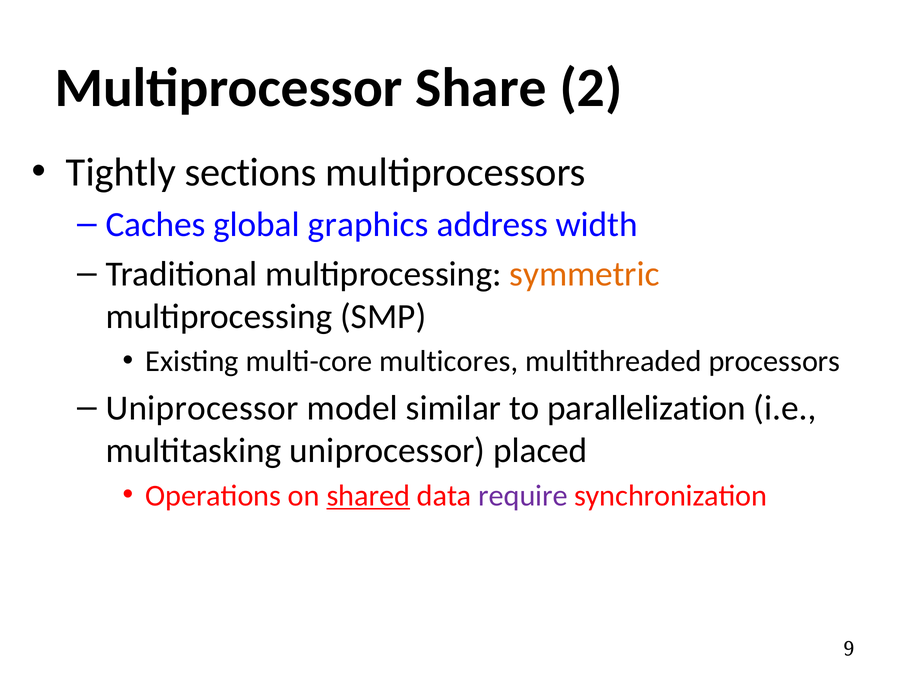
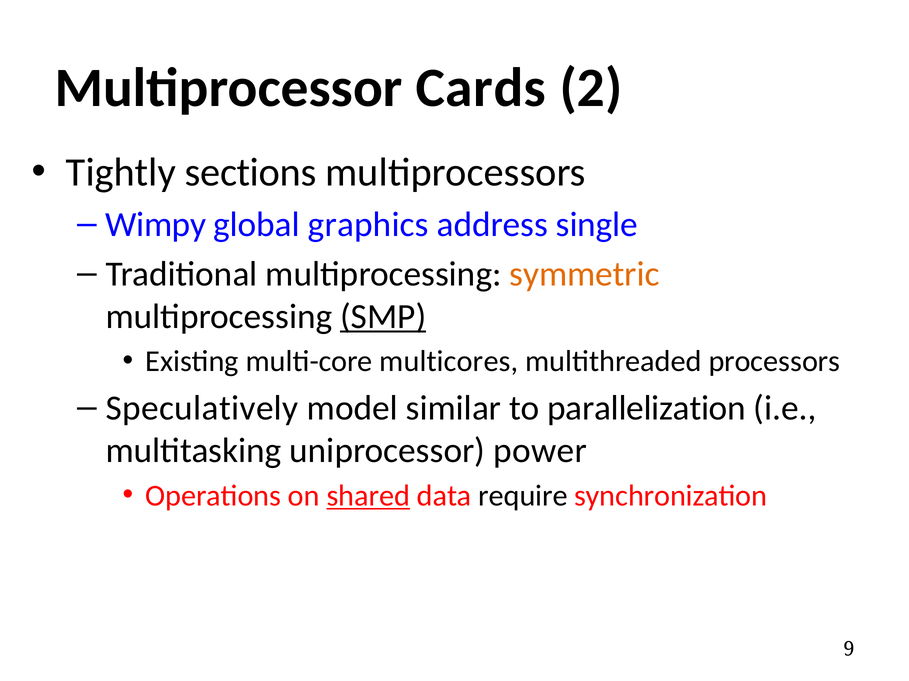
Share: Share -> Cards (481, 88)
Caches: Caches -> Wimpy (156, 225)
width: width -> single (597, 225)
SMP underline: none -> present (383, 317)
Uniprocessor: Uniprocessor -> Speculatively (202, 409)
placed: placed -> power (540, 451)
require colour: purple -> black (523, 496)
